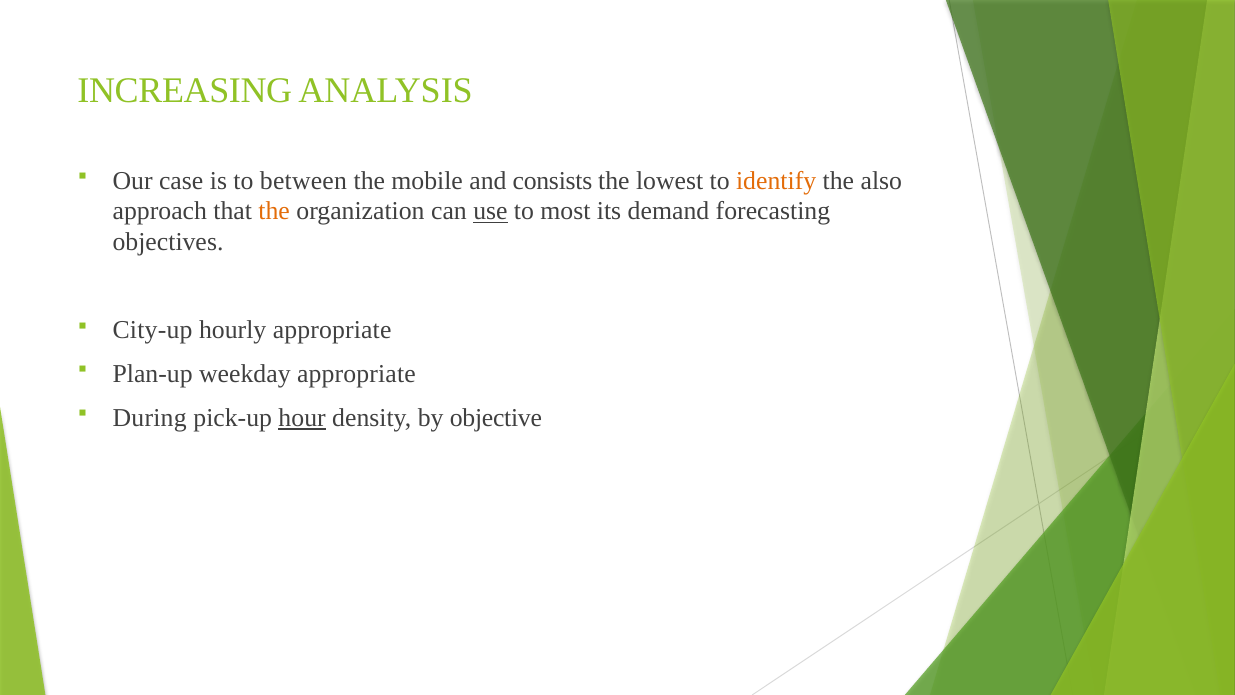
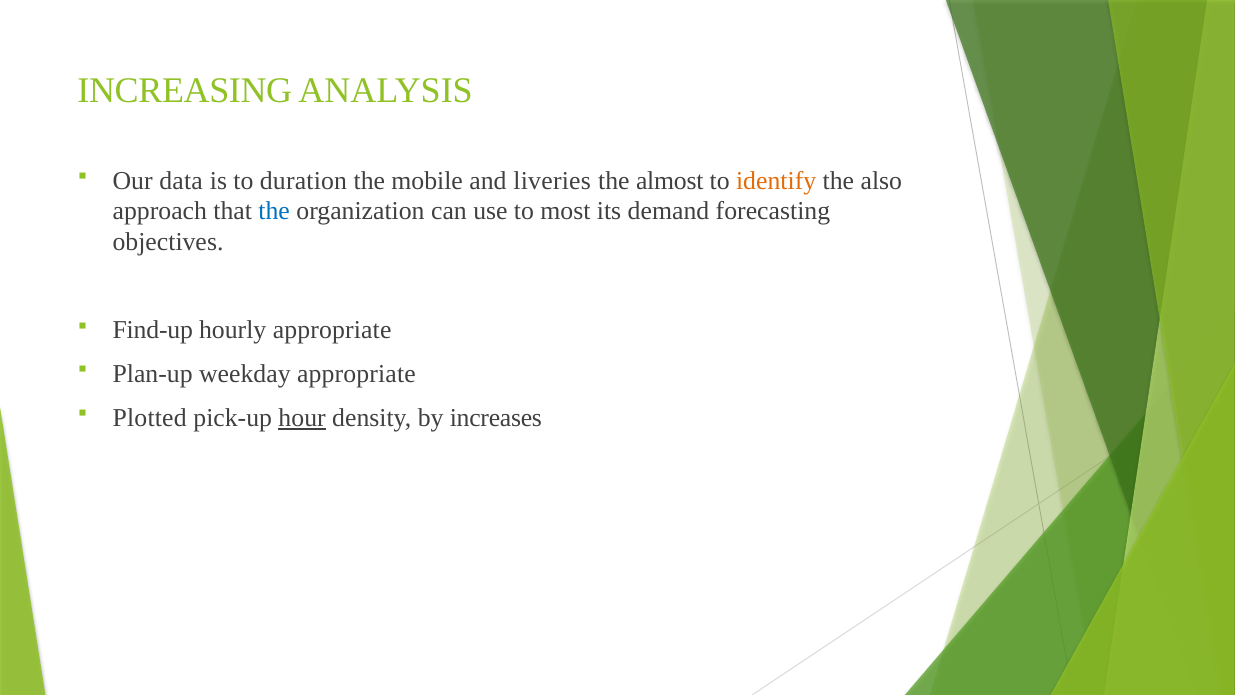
case: case -> data (181, 180)
between: between -> duration (303, 180)
consists: consists -> liveries (552, 180)
lowest: lowest -> almost (670, 180)
the colour: orange -> blue (274, 211)
use underline: present -> none (490, 211)
City-up: City-up -> Find-up (153, 330)
During: During -> Plotted (150, 418)
objective: objective -> increases (496, 418)
